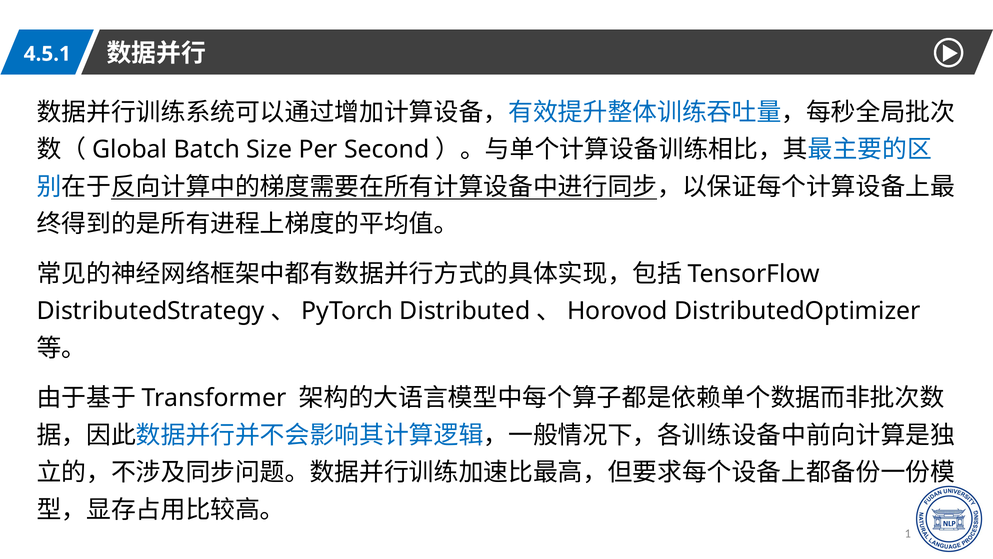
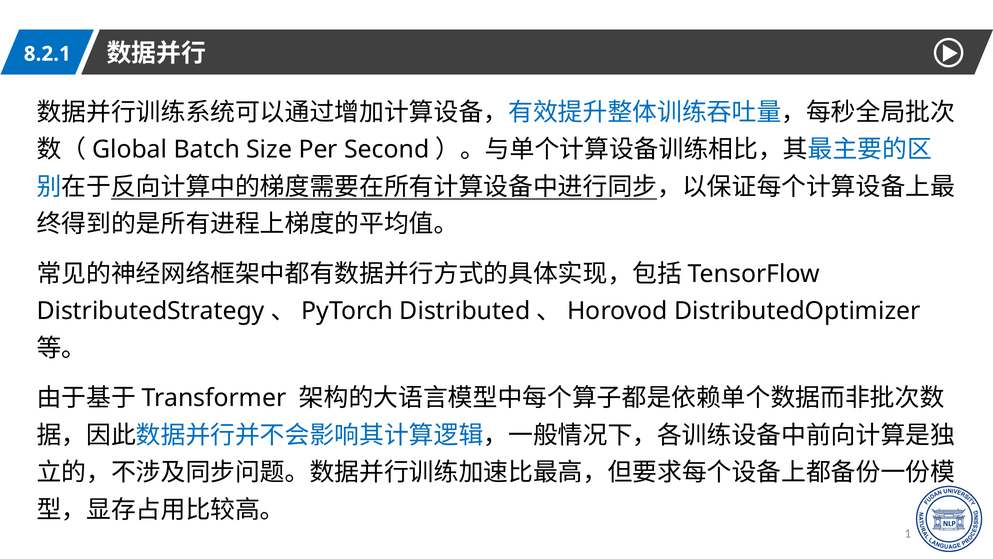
4.5.1: 4.5.1 -> 8.2.1 (47, 54)
